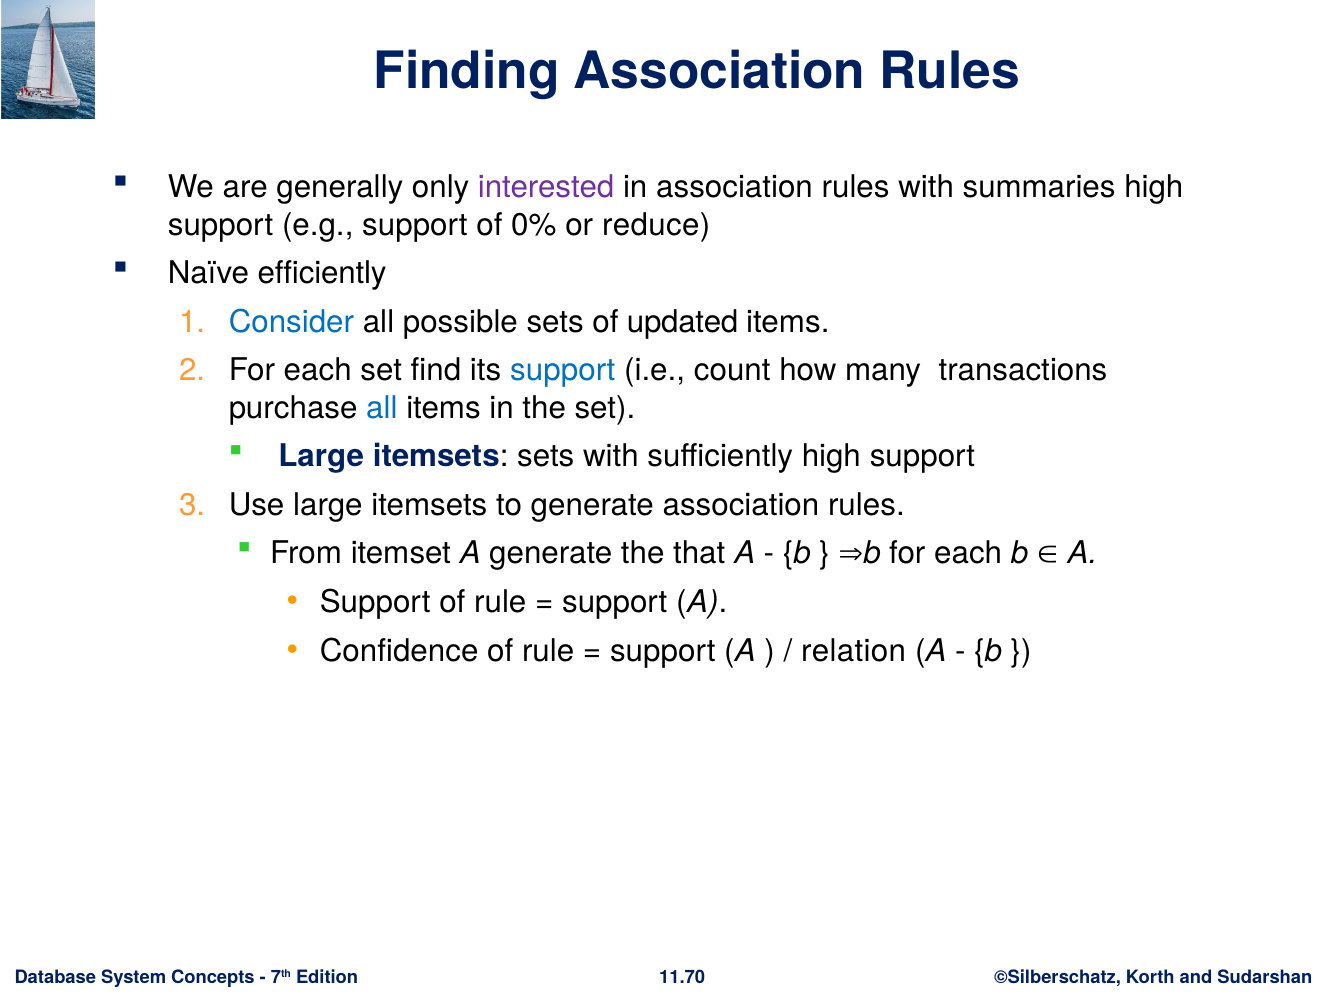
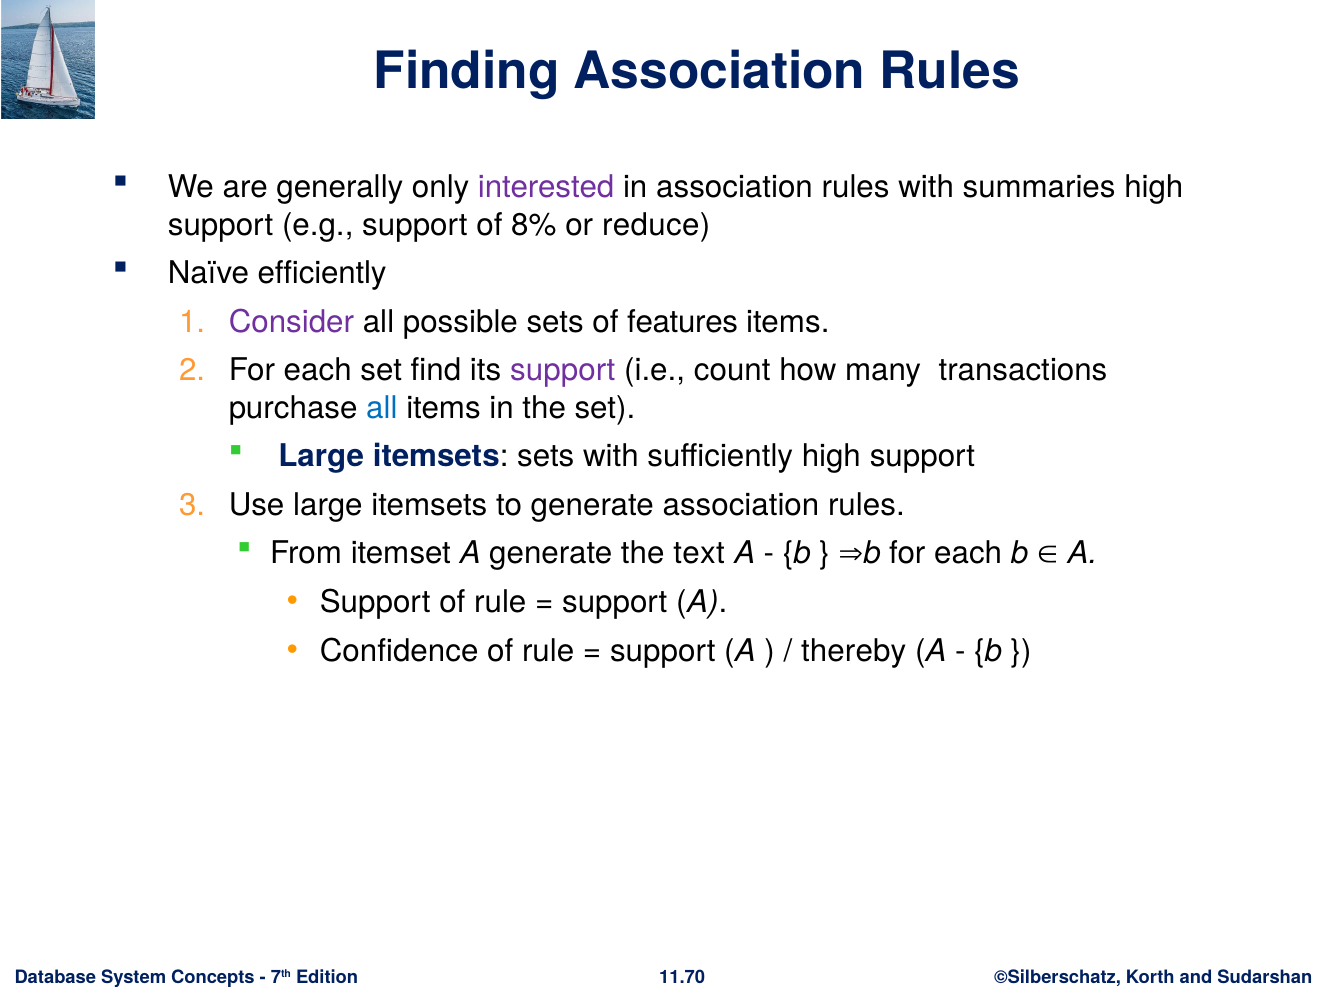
0%: 0% -> 8% (534, 225)
Consider colour: blue -> purple (291, 322)
updated: updated -> features (683, 322)
support colour: blue -> purple (563, 371)
that: that -> text (699, 554)
relation: relation -> thereby (854, 651)
